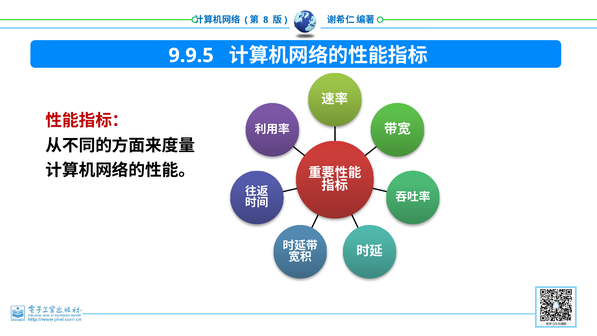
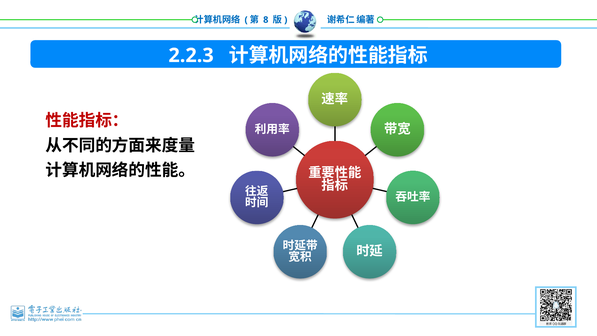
9.9.5: 9.9.5 -> 2.2.3 (191, 55)
